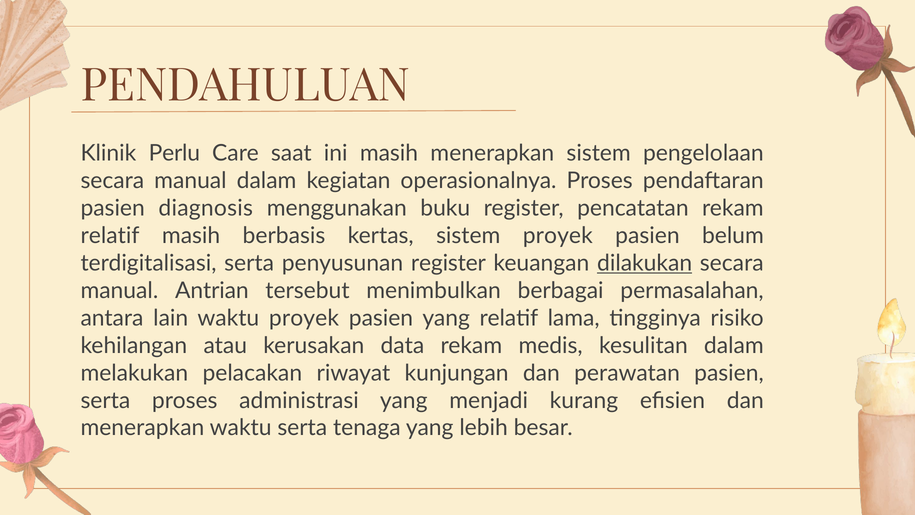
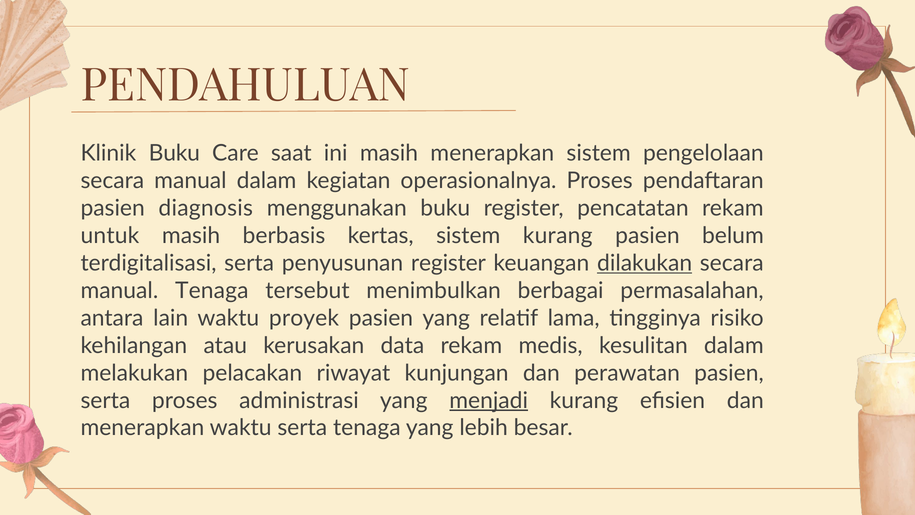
Klinik Perlu: Perlu -> Buku (174, 153)
relatif: relatif -> untuk (110, 236)
sistem proyek: proyek -> kurang (558, 236)
manual Antrian: Antrian -> Tenaga (212, 290)
menjadi underline: none -> present (489, 400)
